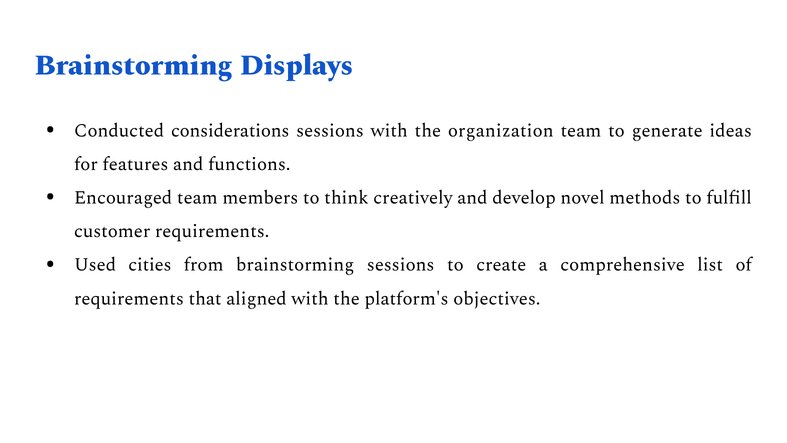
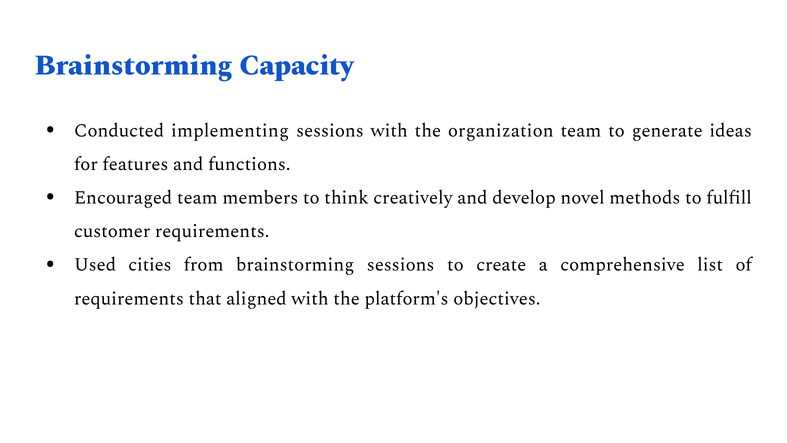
Displays: Displays -> Capacity (297, 65)
considerations: considerations -> implementing (230, 131)
